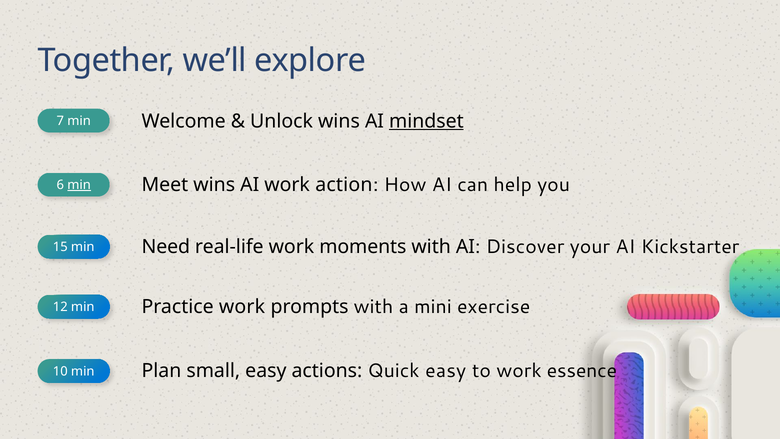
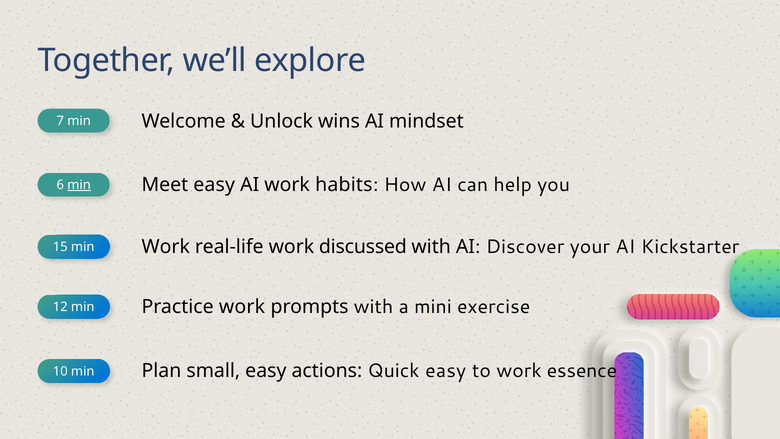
mindset underline: present -> none (426, 121)
Meet wins: wins -> easy (214, 185)
action: action -> habits (344, 185)
min Need: Need -> Work (166, 247)
moments: moments -> discussed (363, 247)
